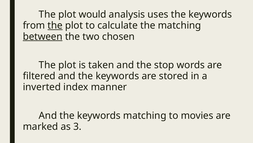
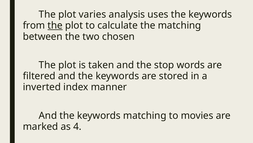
would: would -> varies (92, 14)
between underline: present -> none (43, 36)
3: 3 -> 4 (77, 126)
